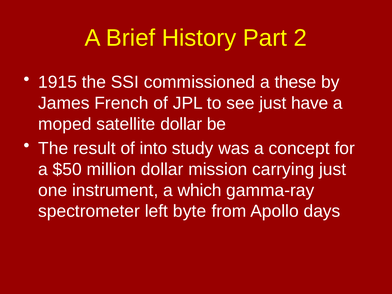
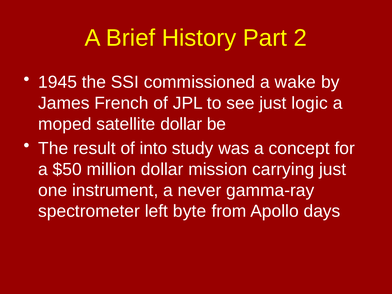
1915: 1915 -> 1945 (58, 82)
these: these -> wake (295, 82)
have: have -> logic (310, 103)
which: which -> never (200, 190)
